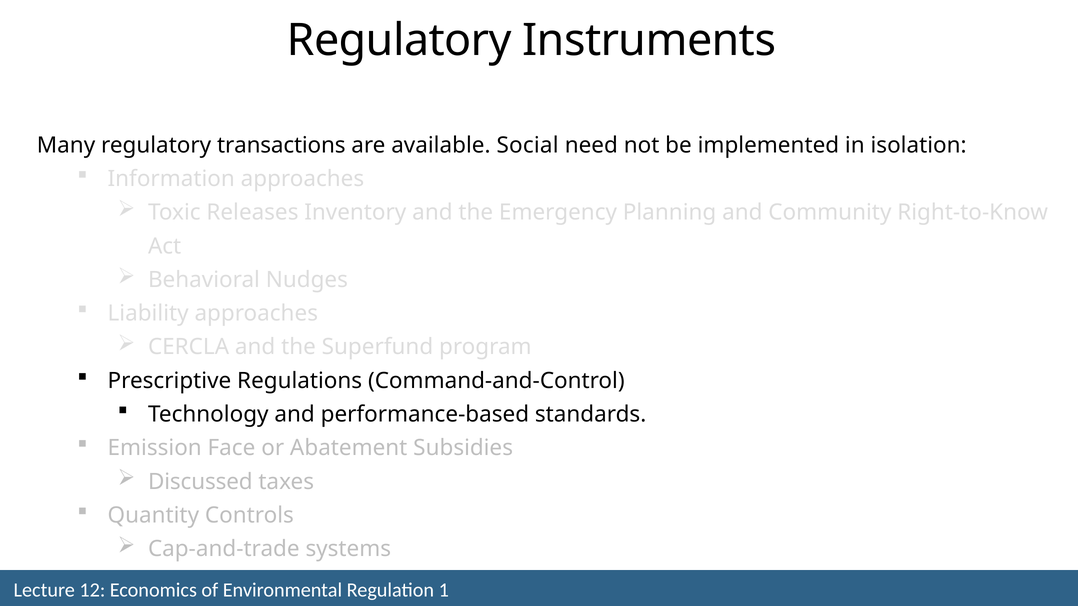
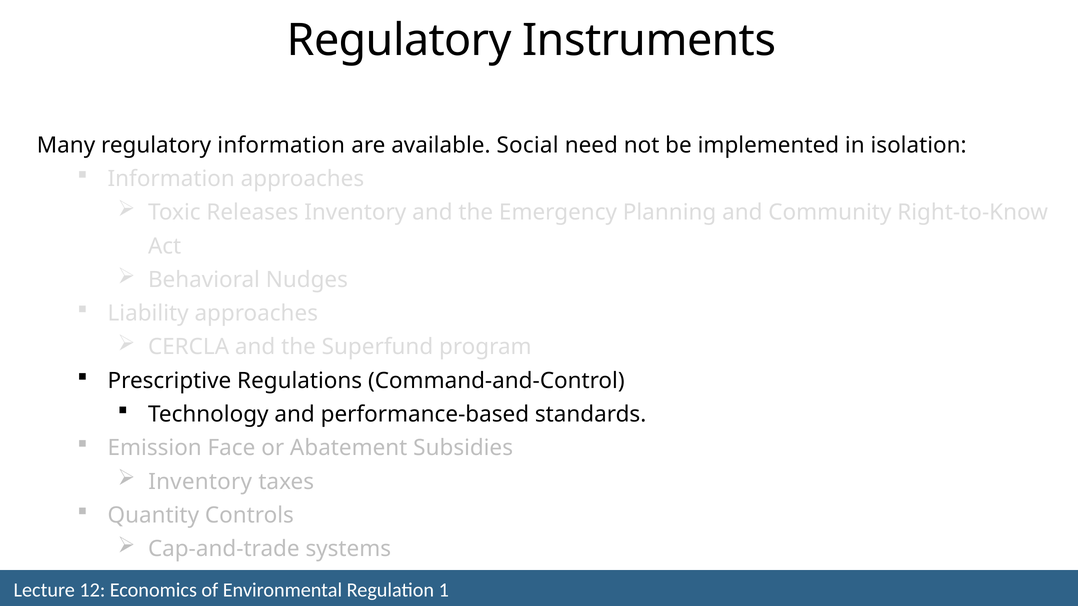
regulatory transactions: transactions -> information (281, 145)
Discussed: Discussed -> Inventory (200, 482)
